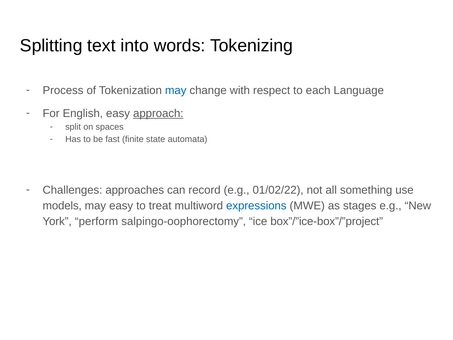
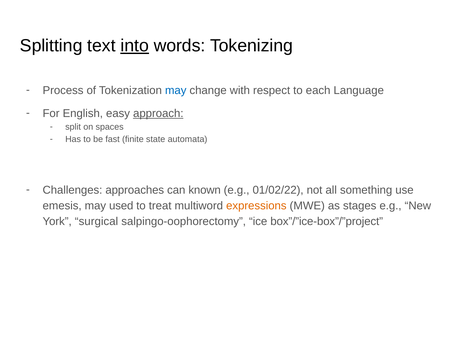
into underline: none -> present (135, 46)
record: record -> known (205, 190)
models: models -> emesis (62, 206)
may easy: easy -> used (121, 206)
expressions colour: blue -> orange (256, 206)
perform: perform -> surgical (96, 221)
